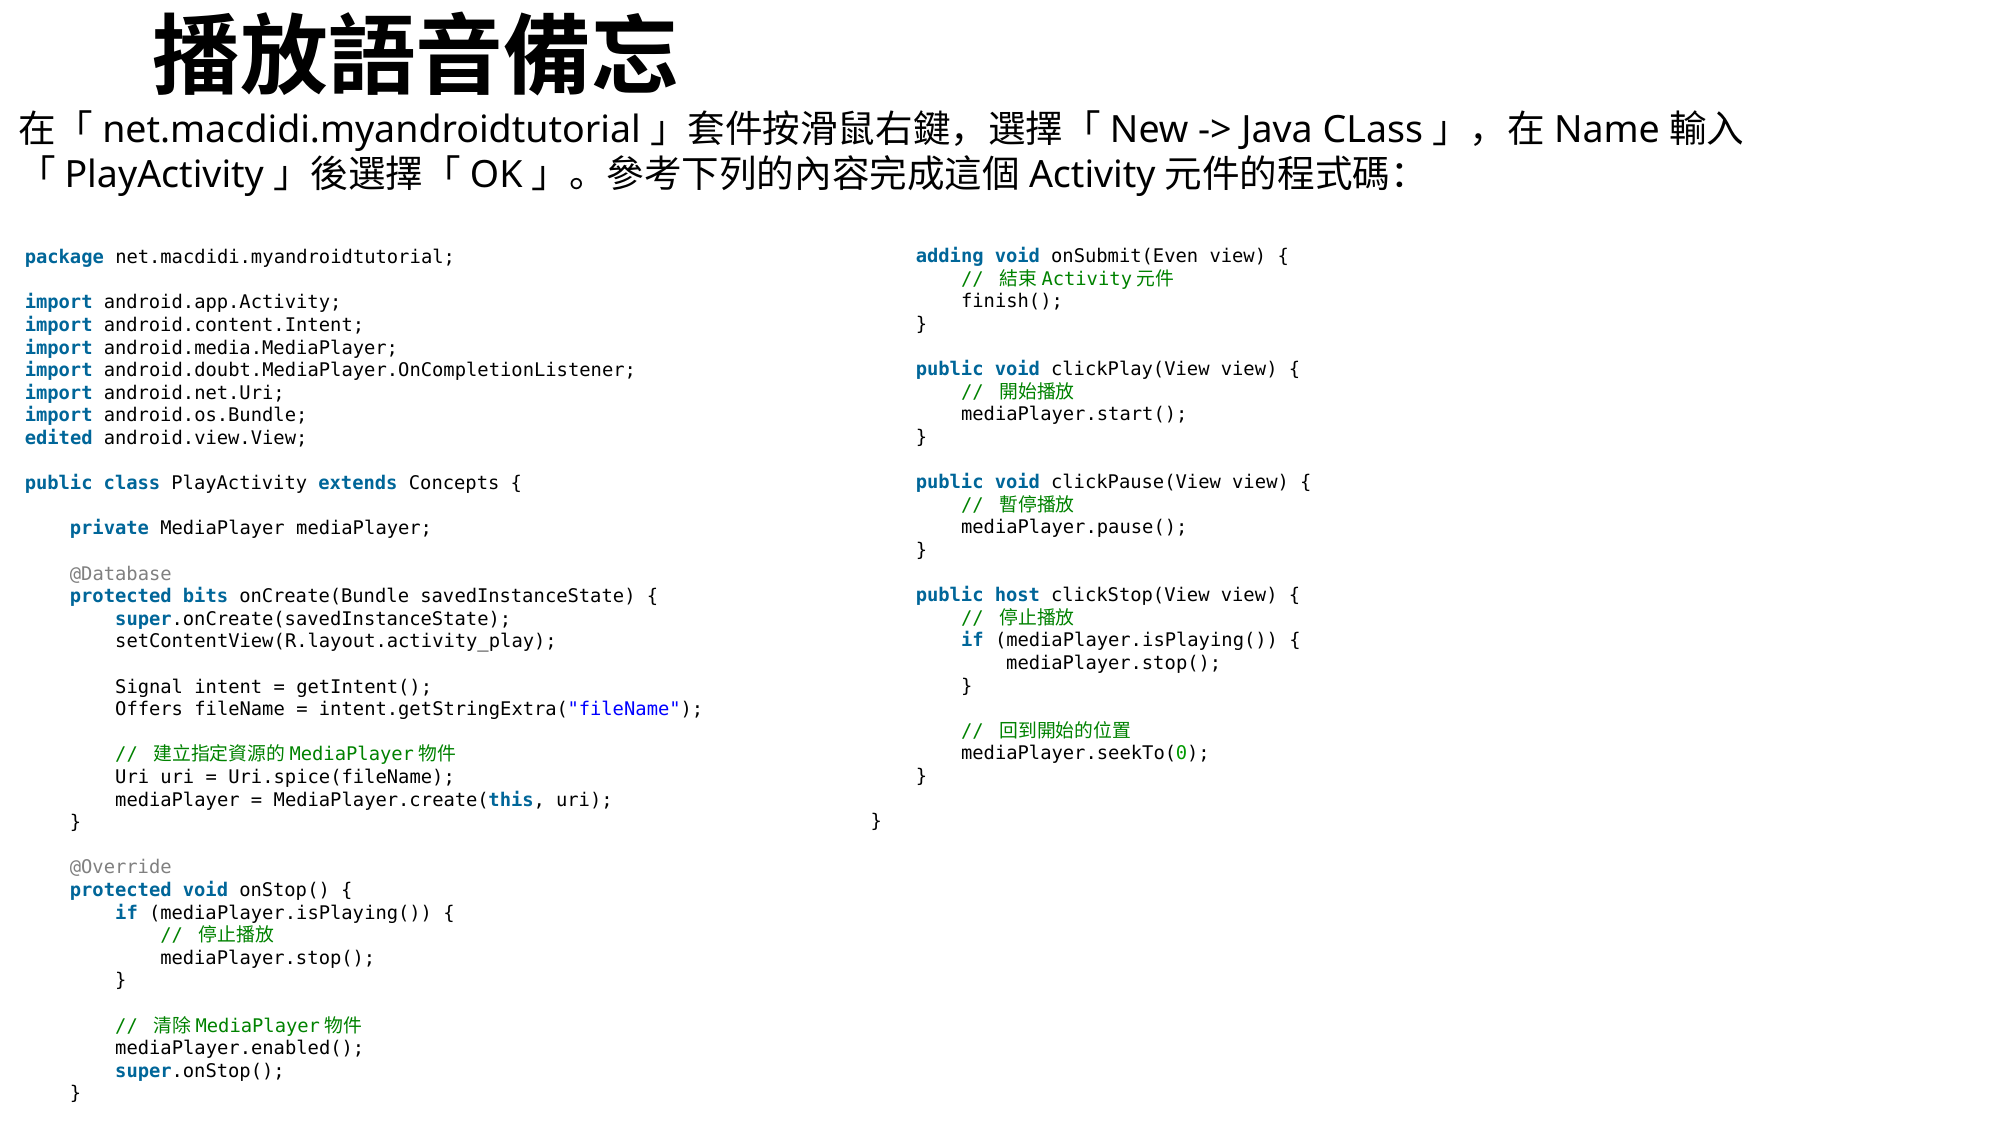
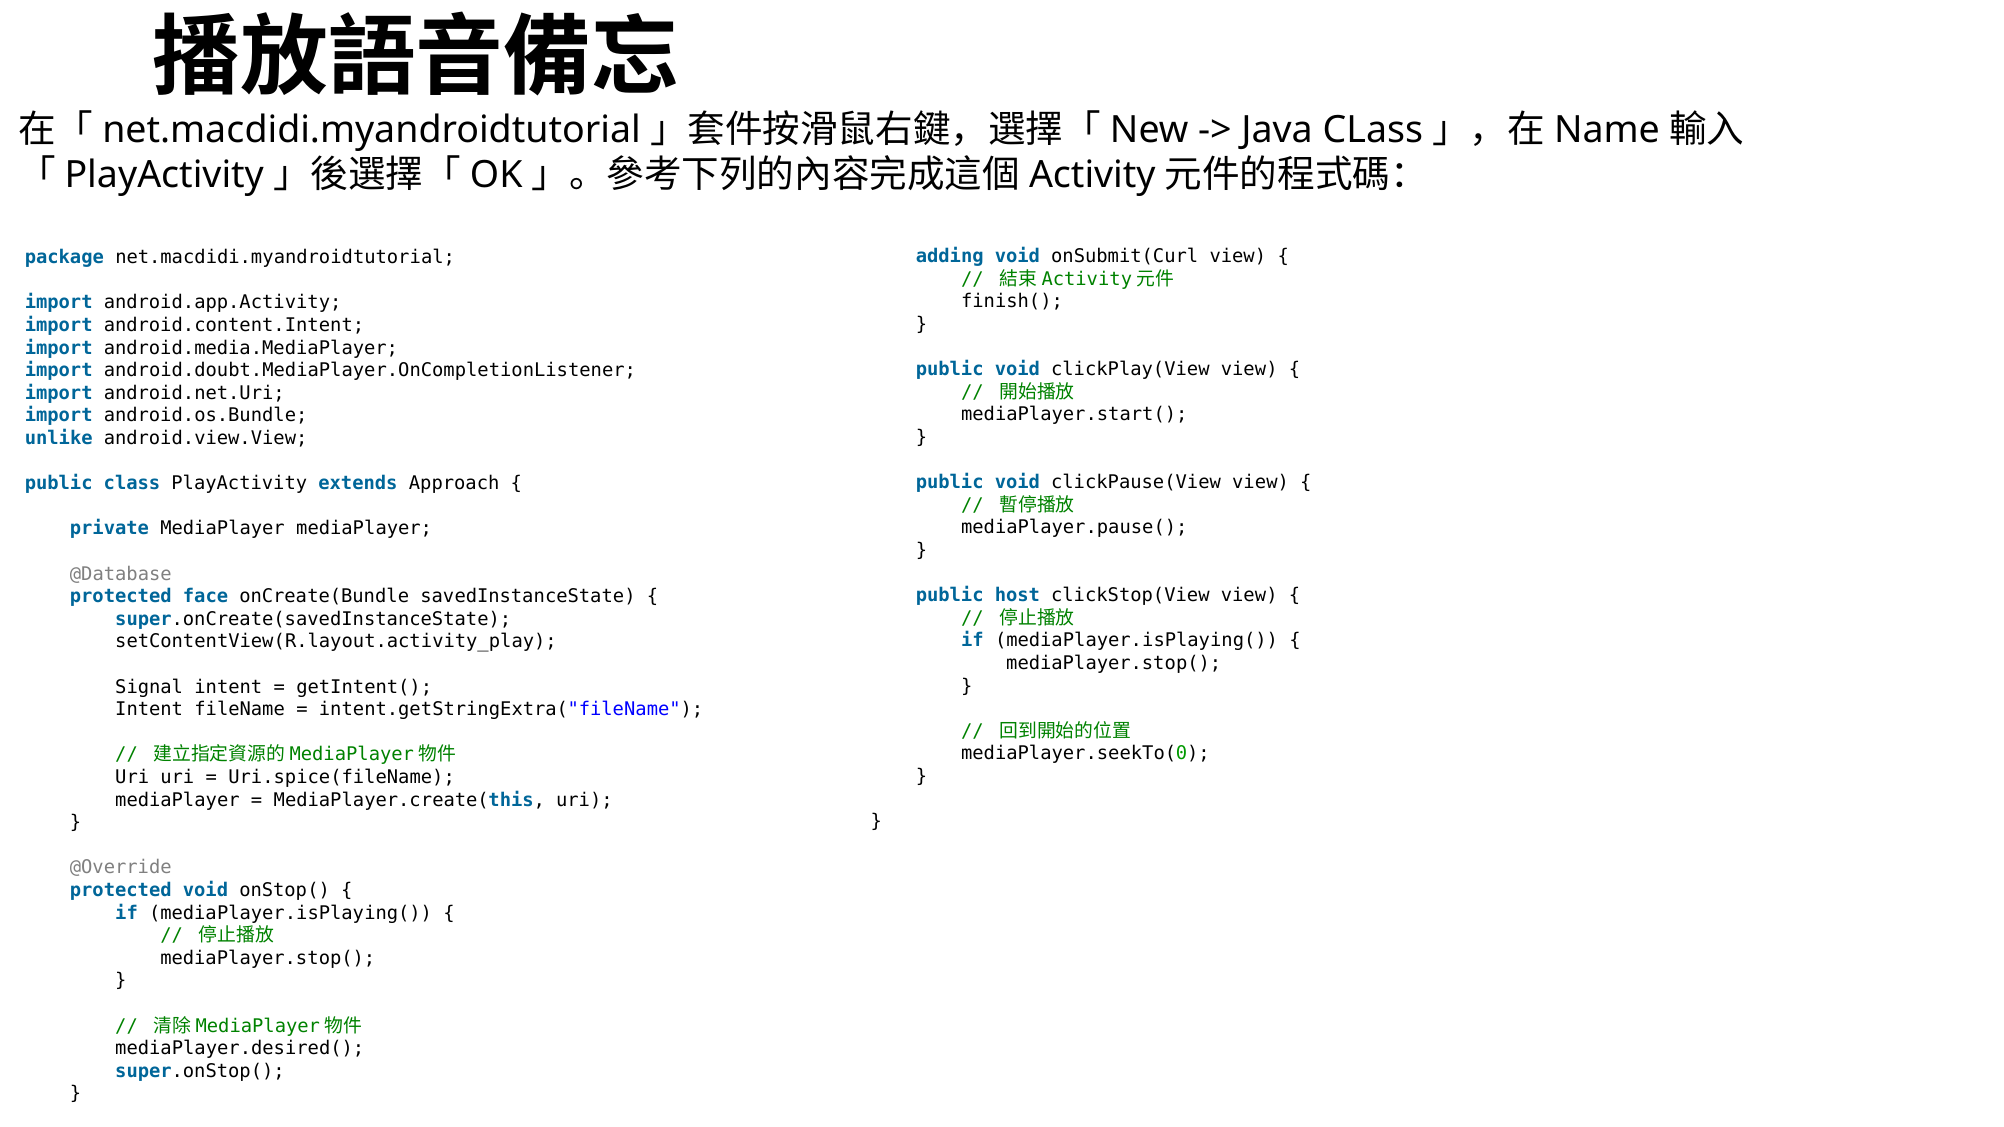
onSubmit(Even: onSubmit(Even -> onSubmit(Curl (1125, 257)
edited: edited -> unlike (59, 438)
Concepts: Concepts -> Approach (454, 484)
bits: bits -> face (206, 597)
Offers: Offers -> Intent (149, 710)
mediaPlayer.enabled(: mediaPlayer.enabled( -> mediaPlayer.desired( (240, 1049)
